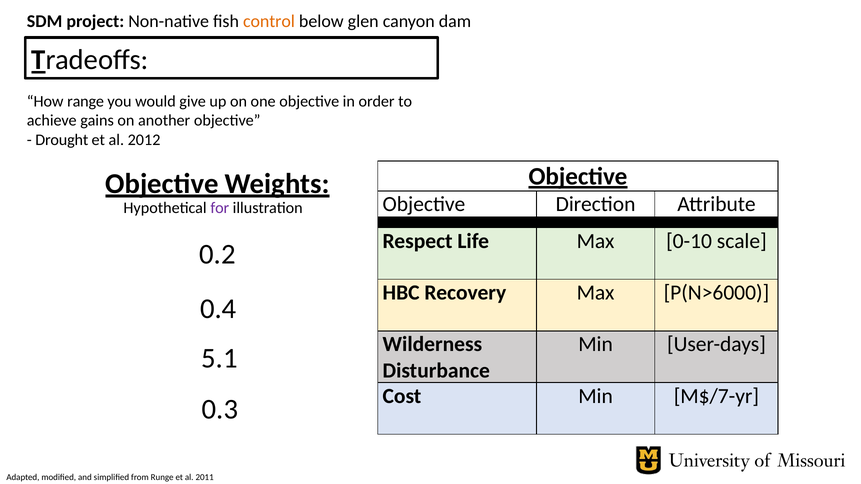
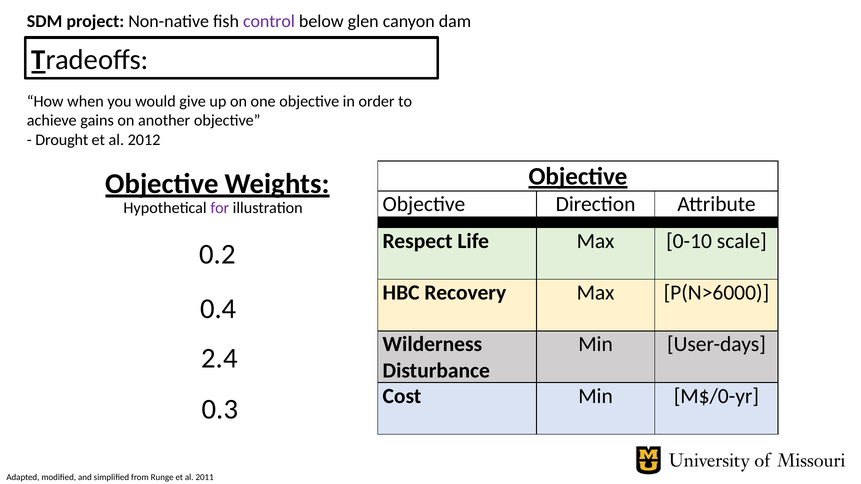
control colour: orange -> purple (269, 21)
range: range -> when (85, 101)
5.1: 5.1 -> 2.4 (220, 358)
M$/7-yr: M$/7-yr -> M$/0-yr (716, 396)
